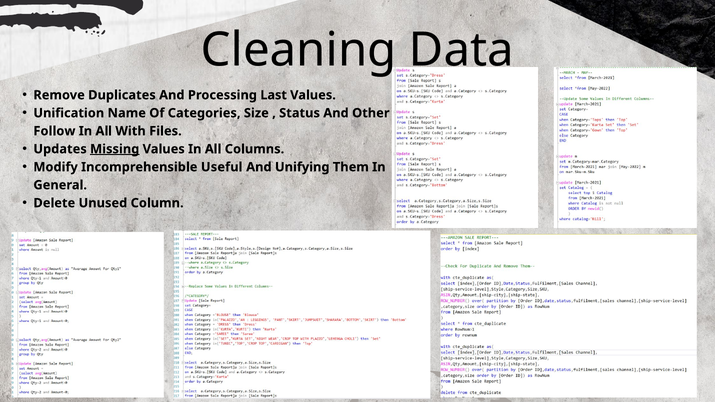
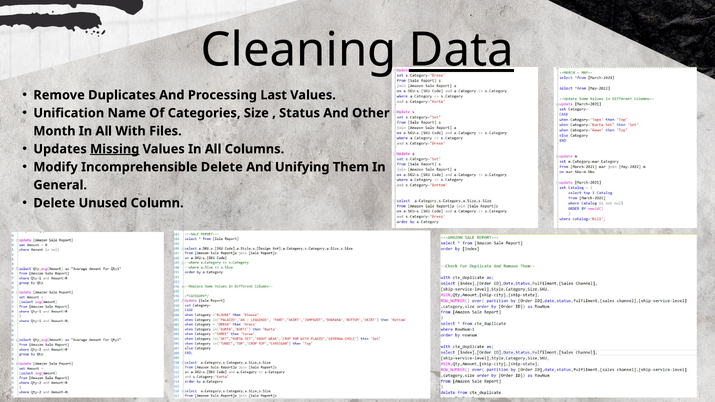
Data underline: none -> present (461, 50)
Follow: Follow -> Month (54, 131)
Incomprehensible Useful: Useful -> Delete (222, 167)
